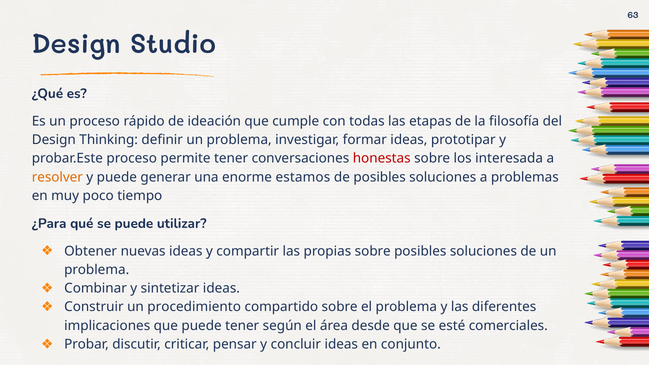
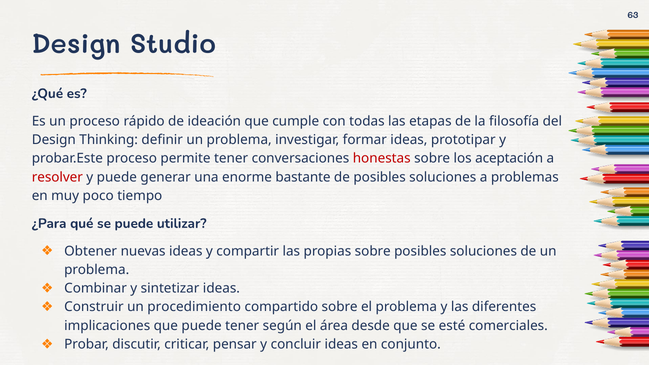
interesada: interesada -> aceptación (509, 158)
resolver colour: orange -> red (57, 177)
estamos: estamos -> bastante (303, 177)
